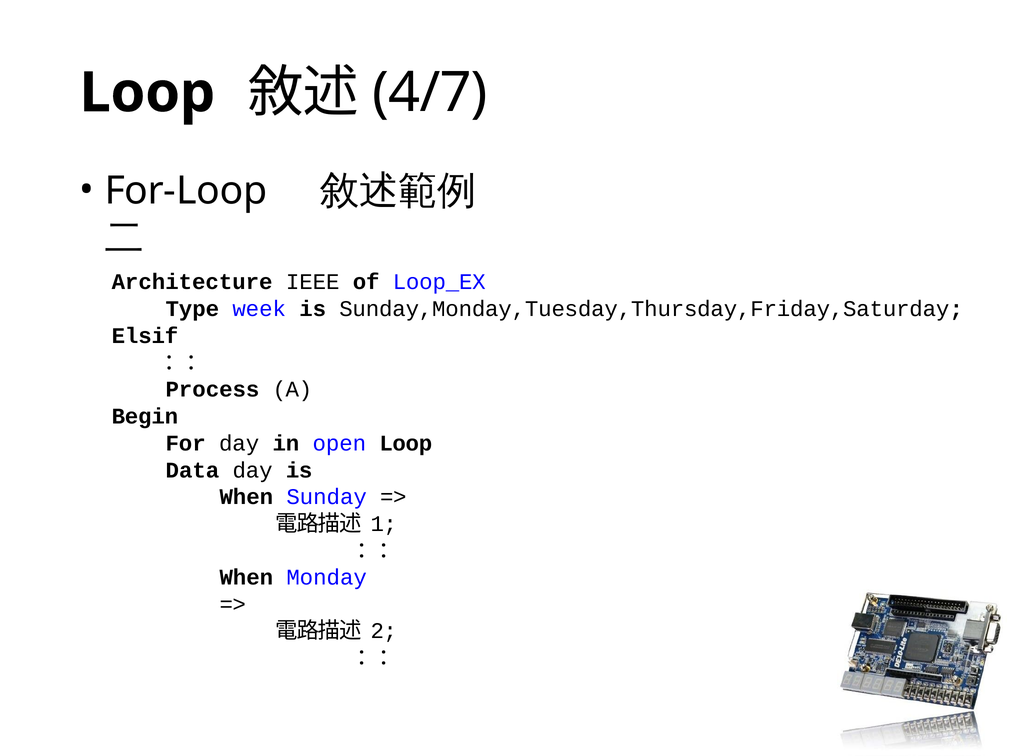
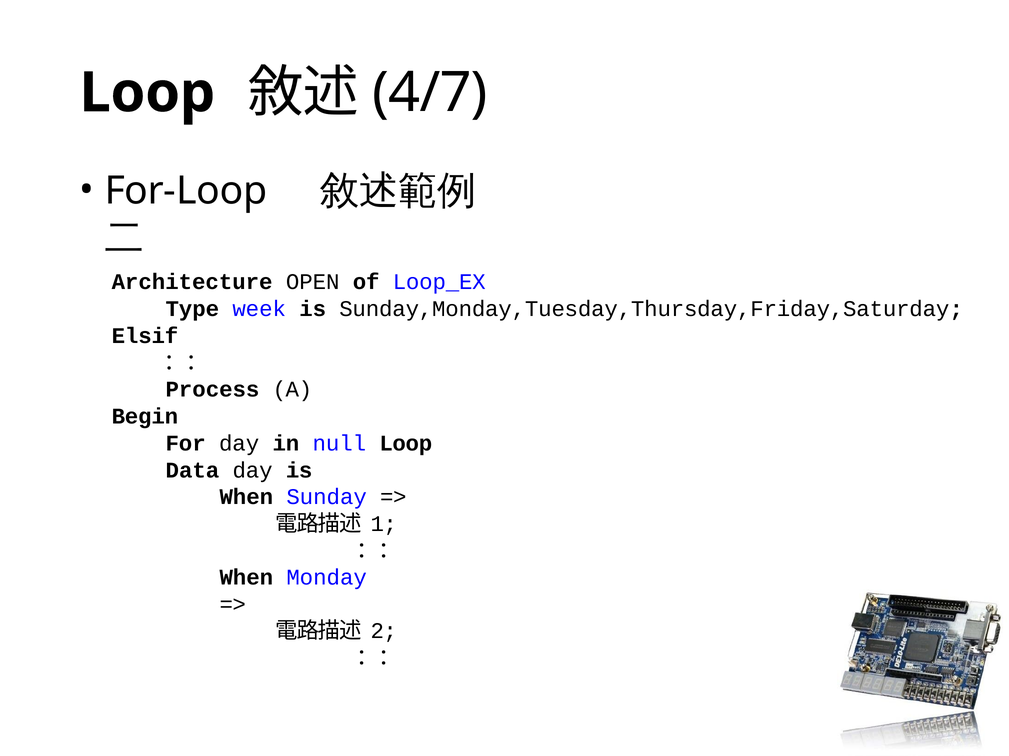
IEEE: IEEE -> OPEN (313, 282)
open: open -> null (339, 444)
